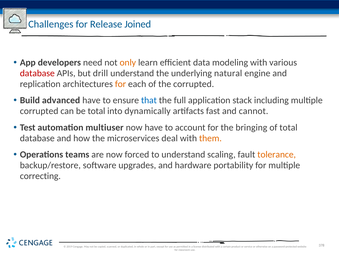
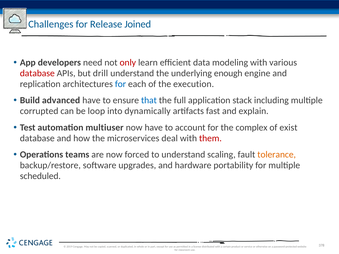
only colour: orange -> red (128, 63)
natural: natural -> enough (228, 73)
for colour: orange -> blue (120, 84)
the corrupted: corrupted -> execution (194, 84)
be total: total -> loop (96, 111)
cannot: cannot -> explain (254, 111)
bringing: bringing -> complex (252, 128)
of total: total -> exist (288, 128)
them colour: orange -> red (210, 138)
correcting: correcting -> scheduled (40, 176)
